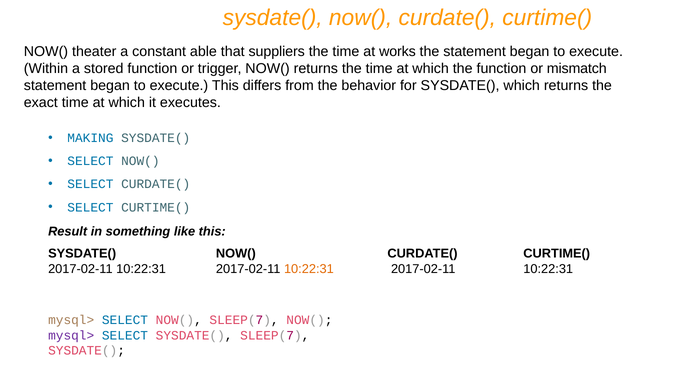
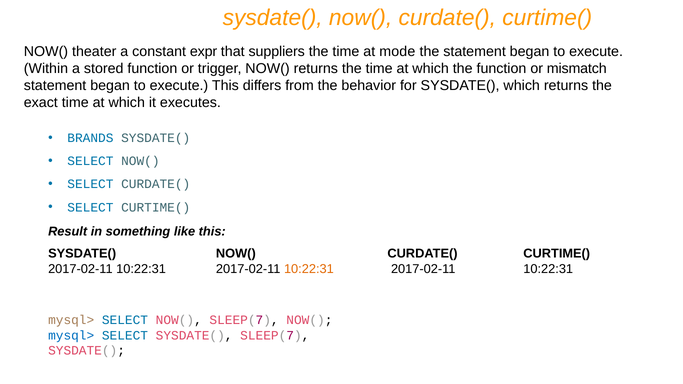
able: able -> expr (204, 51)
works: works -> mode (397, 51)
MAKING: MAKING -> BRANDS (90, 138)
mysql> colour: purple -> blue (71, 336)
